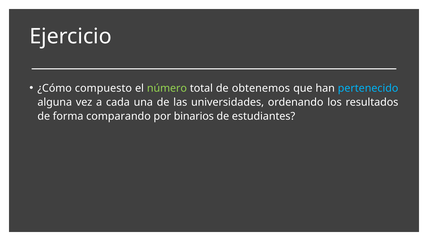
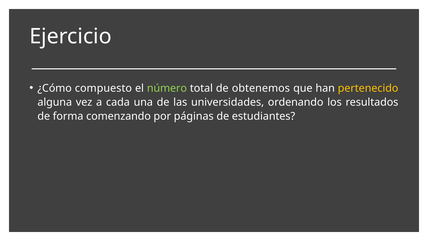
pertenecido colour: light blue -> yellow (368, 88)
comparando: comparando -> comenzando (118, 116)
binarios: binarios -> páginas (194, 116)
